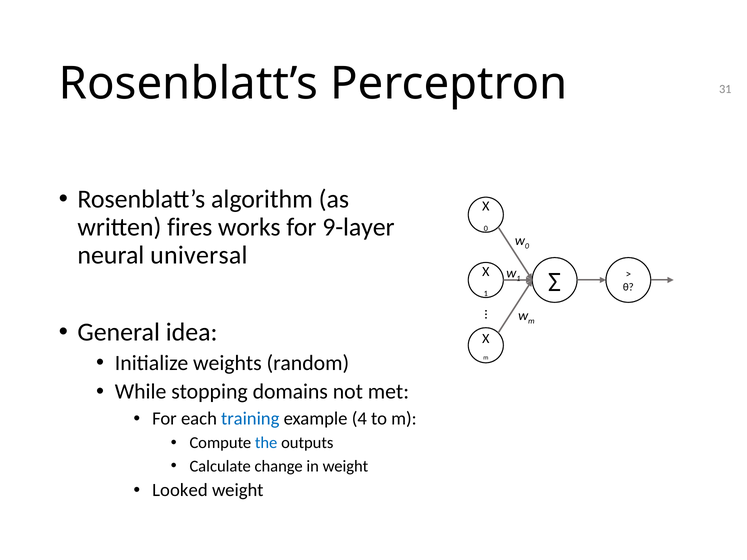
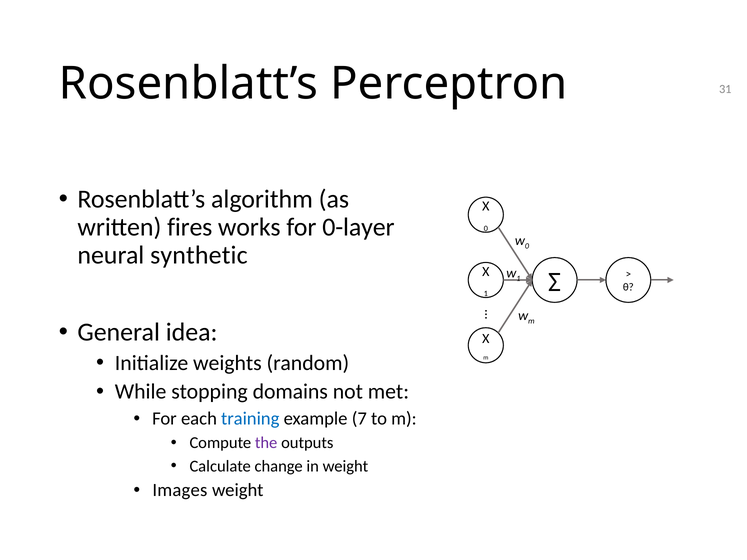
9-layer: 9-layer -> 0-layer (358, 227)
universal: universal -> synthetic (199, 255)
4: 4 -> 7 (359, 419)
the colour: blue -> purple (266, 443)
Looked: Looked -> Images (180, 490)
